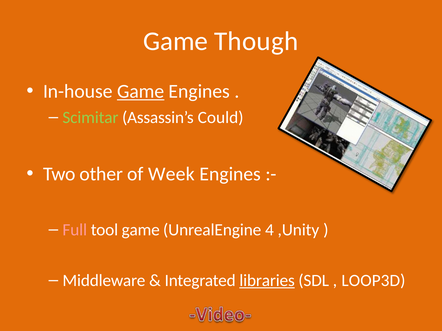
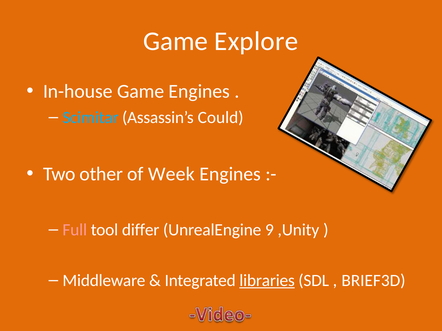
Though: Though -> Explore (256, 41)
Game underline: present -> none (141, 92)
Scimitar colour: light green -> light blue (90, 118)
tool game: game -> differ (141, 230)
4: 4 -> 9 (269, 230)
LOOP3D: LOOP3D -> BRIEF3D (373, 281)
